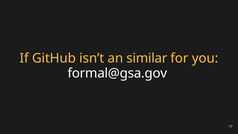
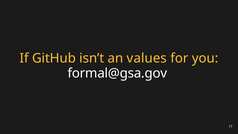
similar: similar -> values (147, 58)
